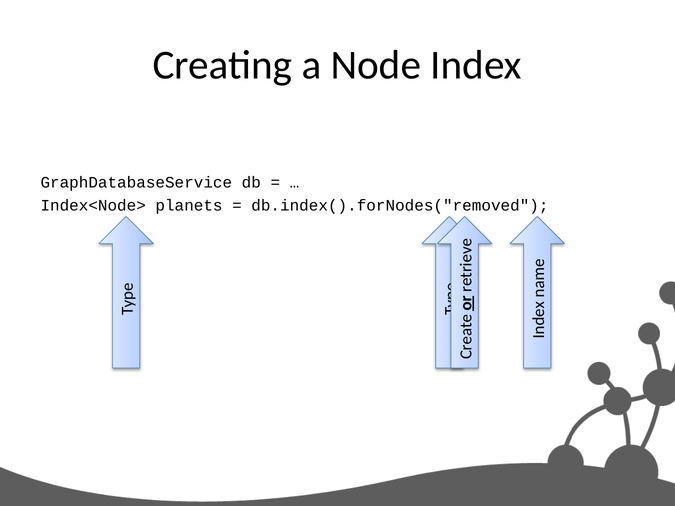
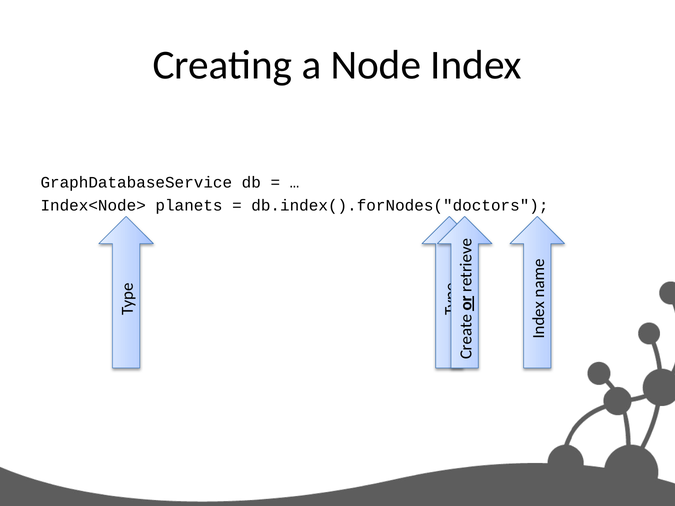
db.index().forNodes("removed: db.index().forNodes("removed -> db.index().forNodes("doctors (400, 206)
